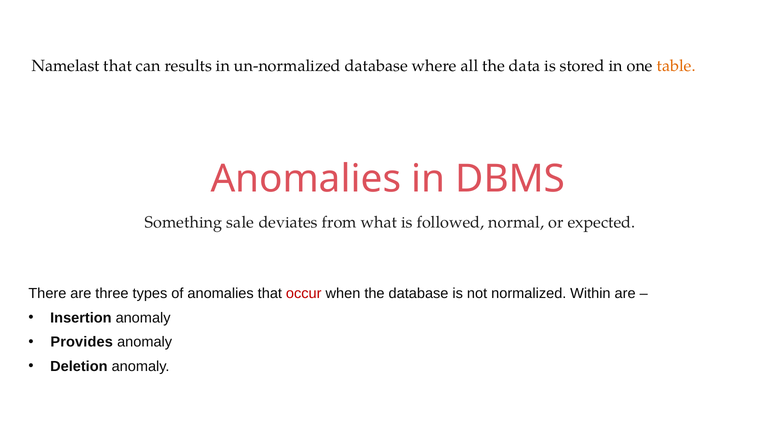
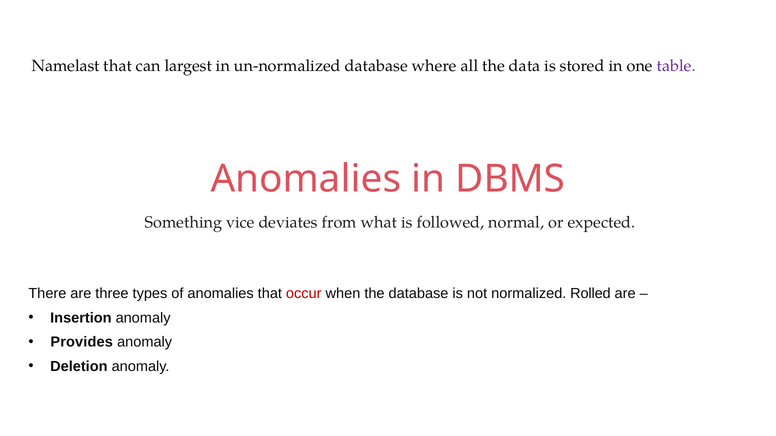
results: results -> largest (188, 66)
table colour: orange -> purple (676, 66)
sale: sale -> vice (240, 223)
Within: Within -> Rolled (590, 294)
